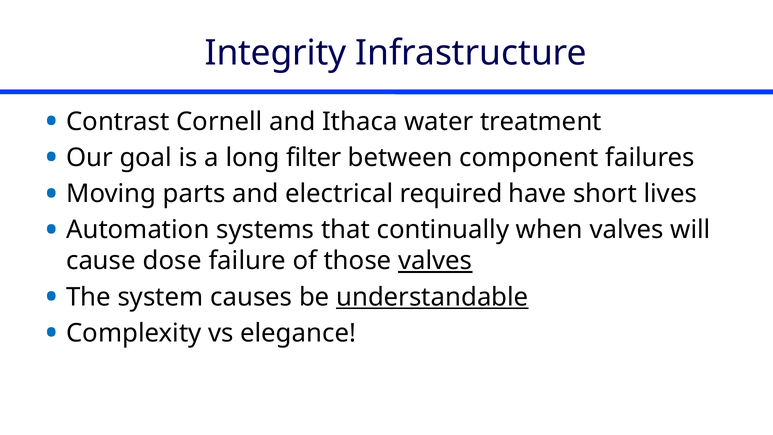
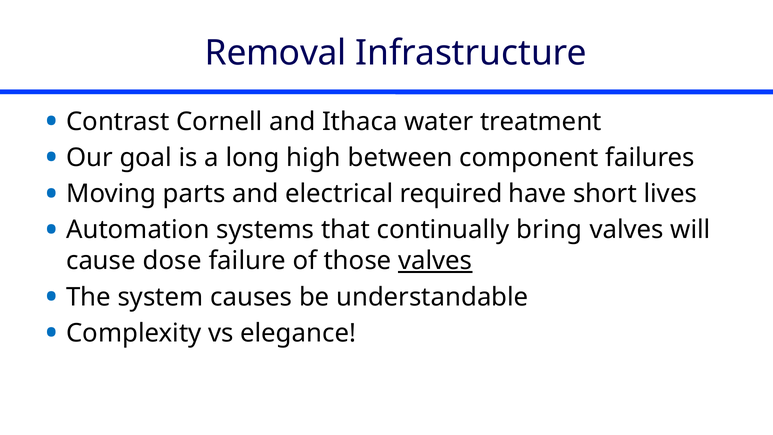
Integrity: Integrity -> Removal (276, 53)
filter: filter -> high (314, 158)
when: when -> bring (549, 230)
understandable underline: present -> none (432, 297)
